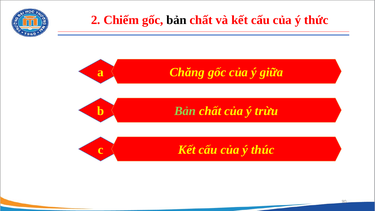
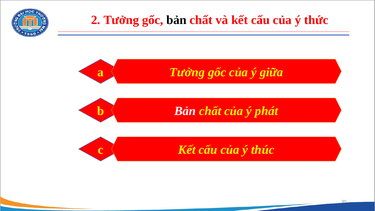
2 Chiếm: Chiếm -> Tưởng (121, 20)
a Chăng: Chăng -> Tưởng (187, 72)
Bản colour: light green -> white (185, 111)
trừu: trừu -> phát (267, 111)
